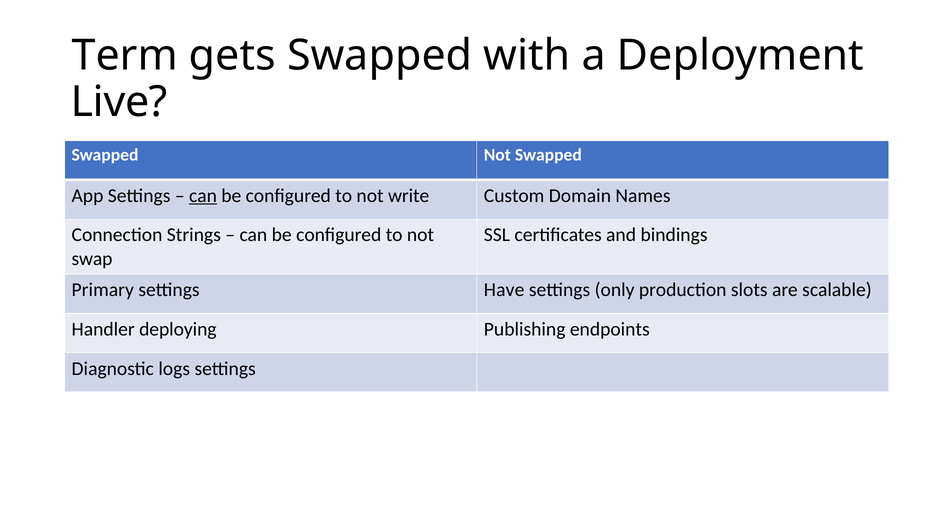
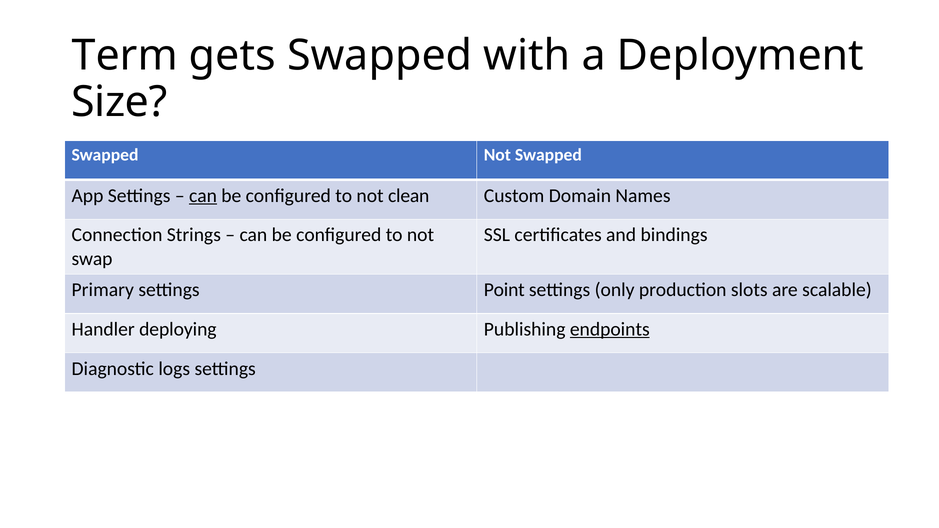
Live: Live -> Size (119, 102)
write: write -> clean (409, 196)
Have: Have -> Point (504, 290)
endpoints underline: none -> present (610, 329)
